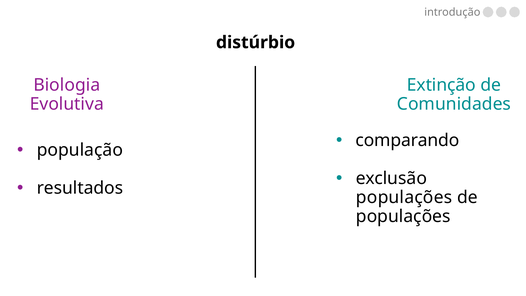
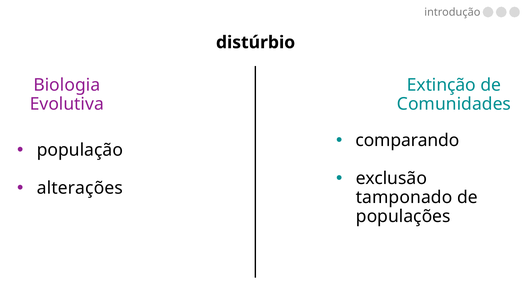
resultados: resultados -> alterações (80, 188)
populações: populações -> tamponado (404, 197)
